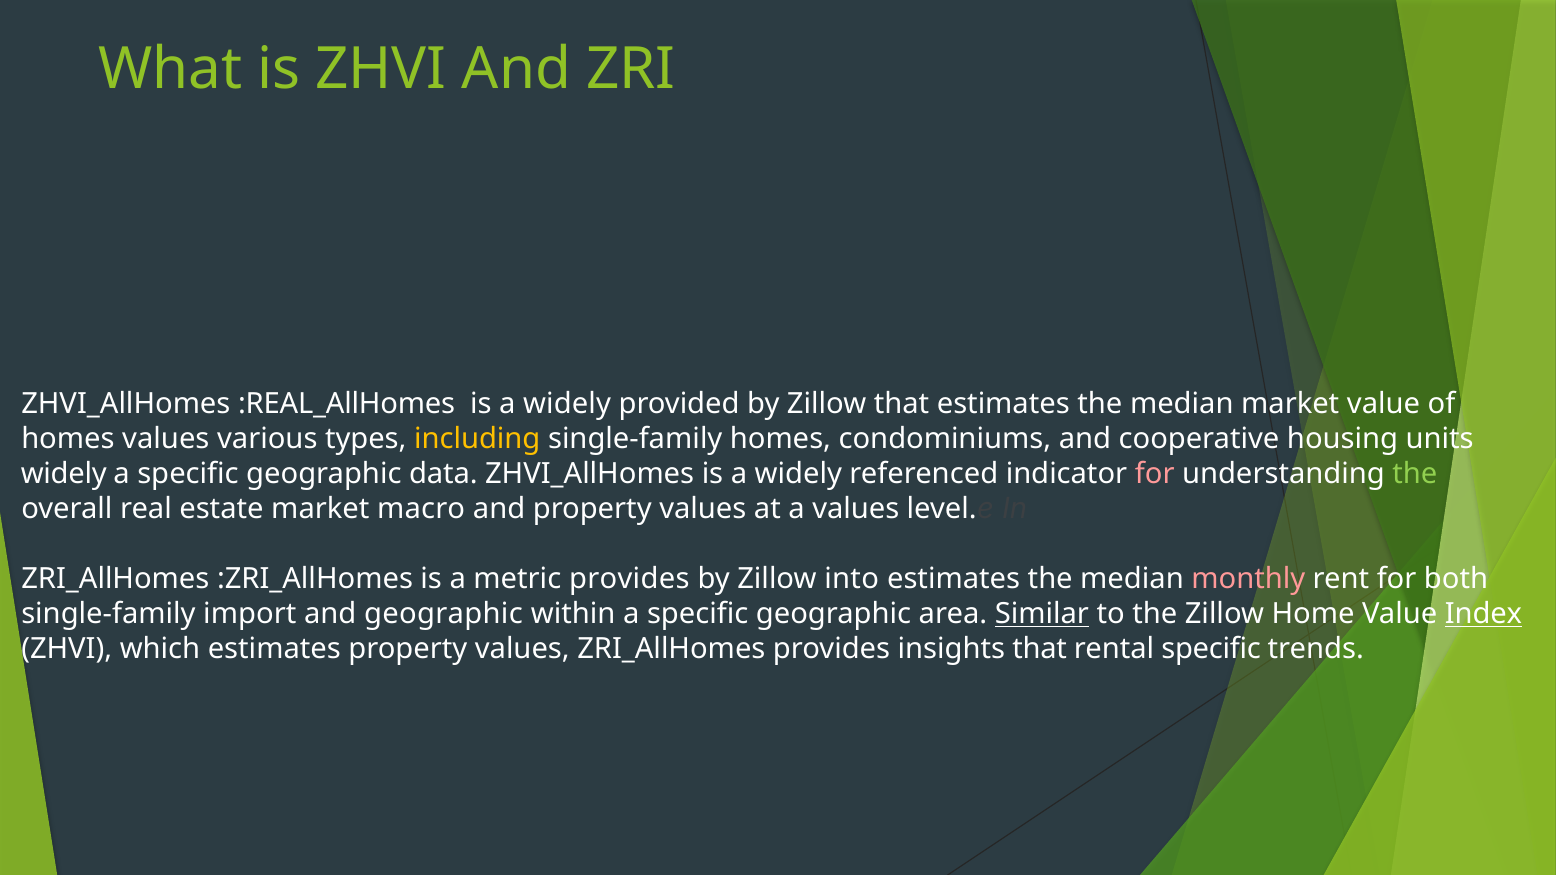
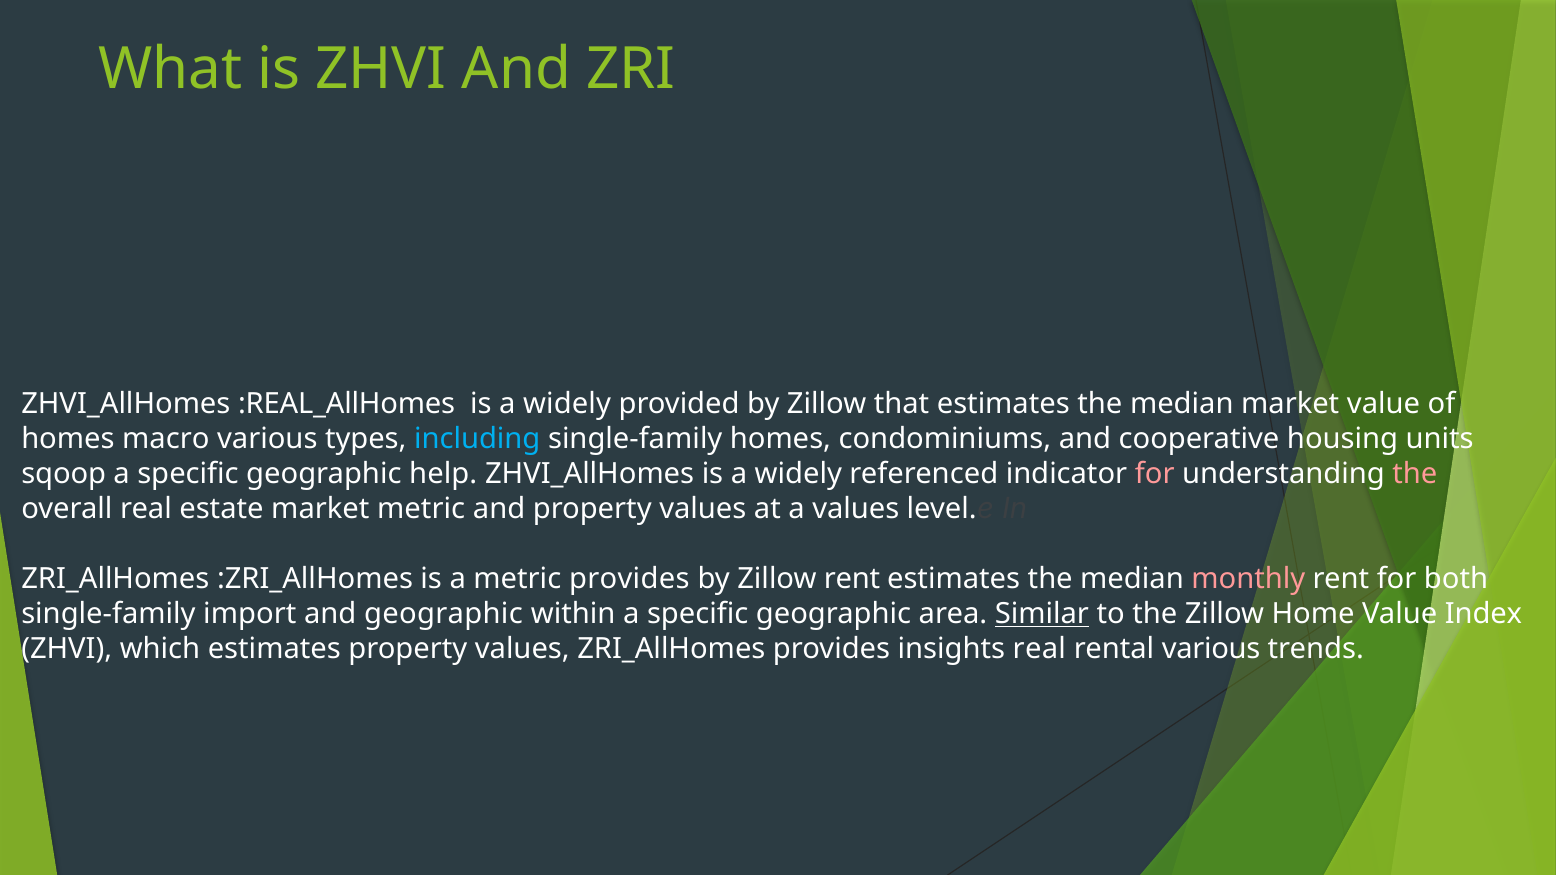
homes values: values -> macro (166, 439)
including colour: yellow -> light blue (477, 439)
widely: widely -> sqoop (64, 474)
data: data -> help (443, 474)
the colour: light green -> pink (1415, 474)
market macro: macro -> metric (421, 509)
Zillow into: into -> rent (852, 579)
Index underline: present -> none (1484, 614)
insights that: that -> real (1039, 649)
rental specific: specific -> various (1211, 649)
